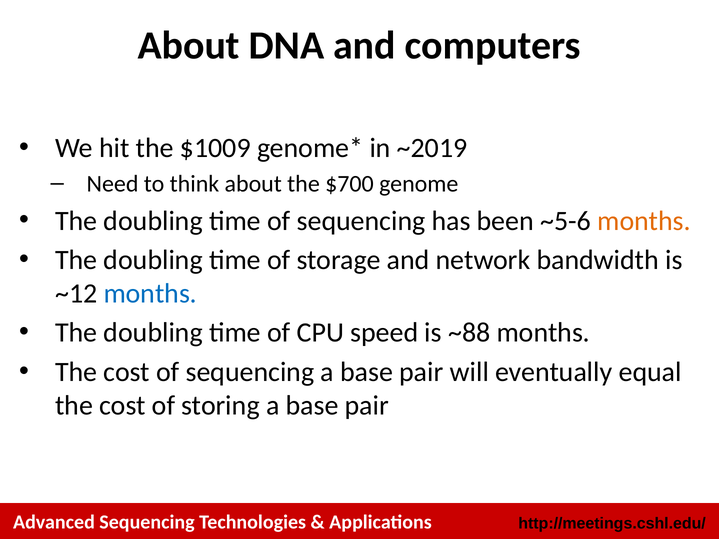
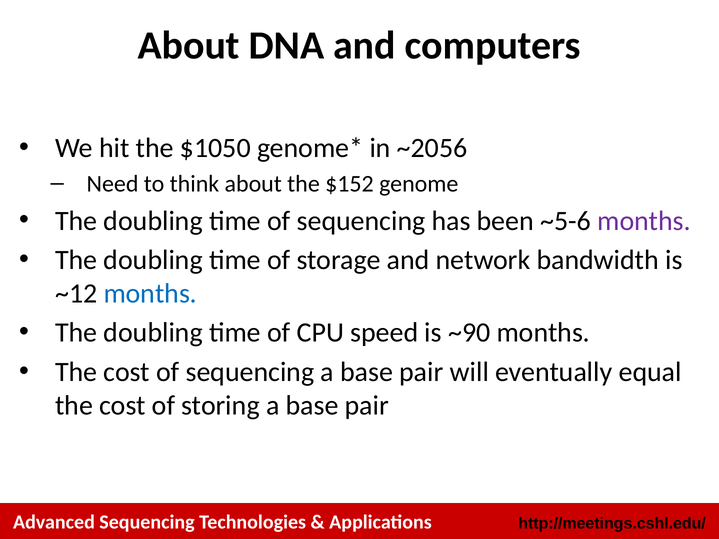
$1009: $1009 -> $1050 (215, 148)
~2019: ~2019 -> ~2056 (432, 148)
$700: $700 -> $152 (349, 184)
months colour: orange -> purple (644, 221)
~88: ~88 -> ~90 (469, 333)
